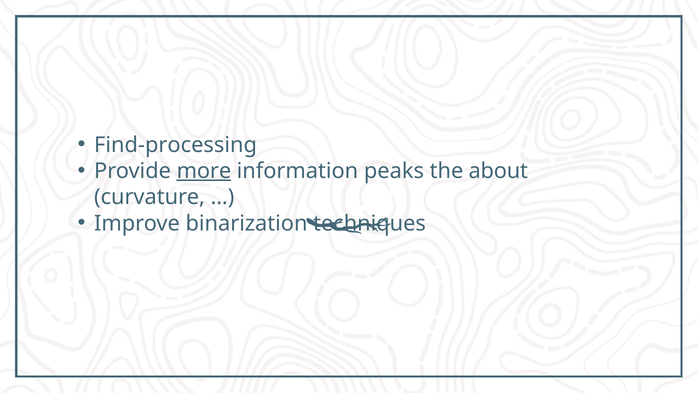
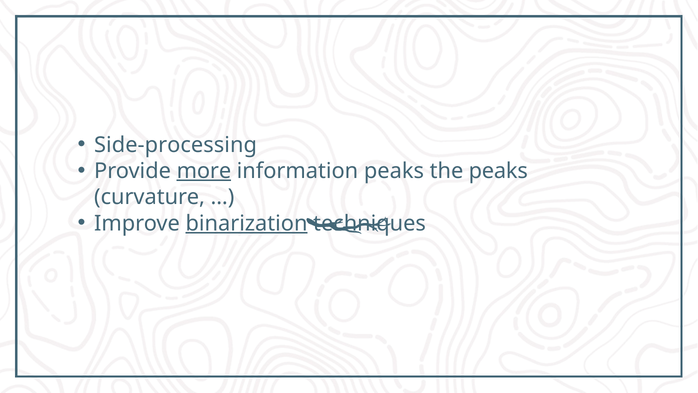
Find-processing: Find-processing -> Side-processing (176, 145)
the about: about -> peaks (498, 171)
binarization underline: none -> present (247, 223)
